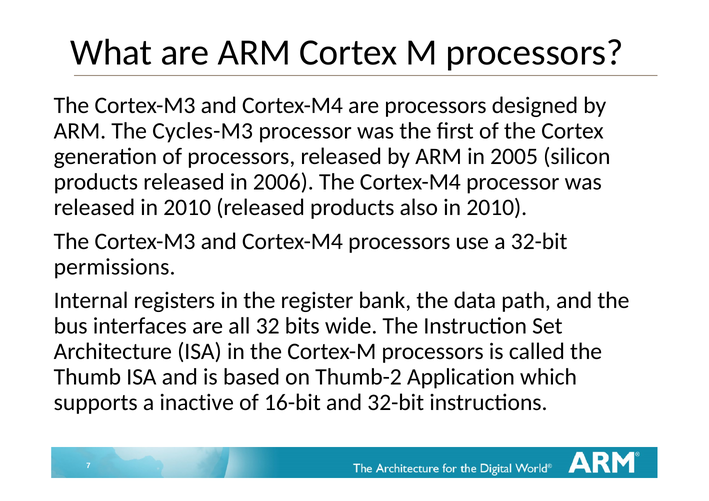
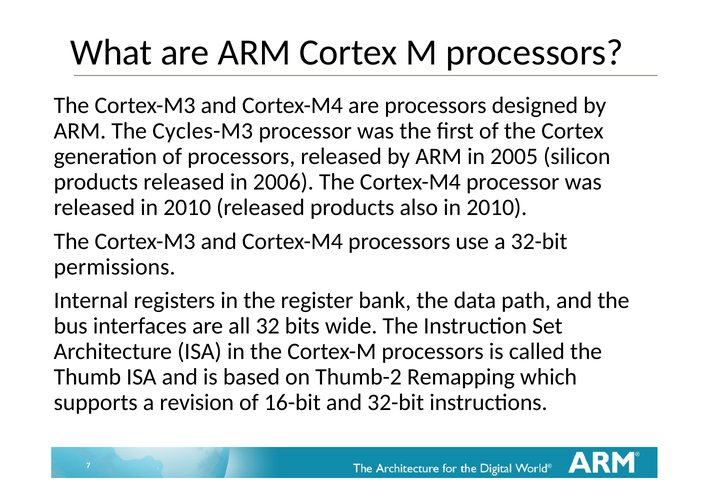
Application: Application -> Remapping (461, 377)
inactive: inactive -> revision (197, 403)
